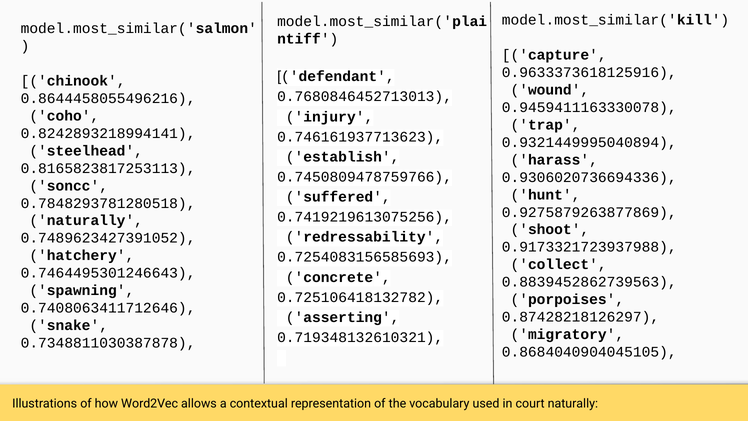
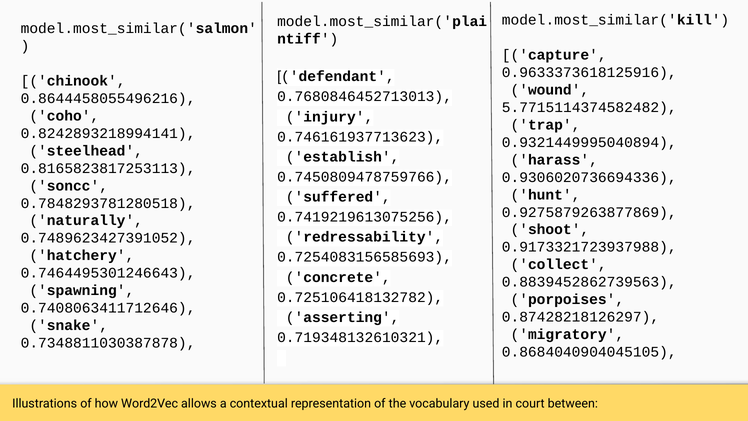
0.9459411163330078: 0.9459411163330078 -> 5.7715114374582482 (589, 107)
court naturally: naturally -> between (573, 403)
